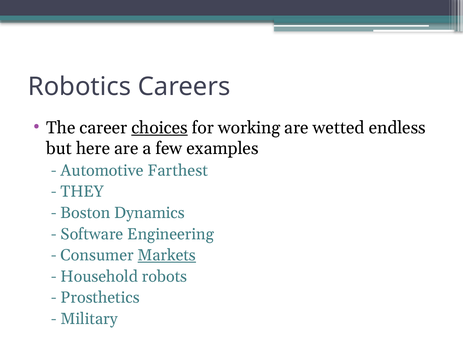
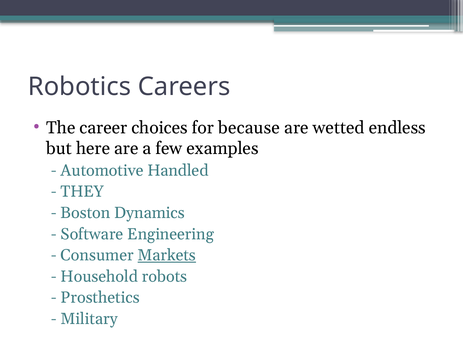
choices underline: present -> none (160, 128)
working: working -> because (249, 128)
Farthest: Farthest -> Handled (178, 171)
